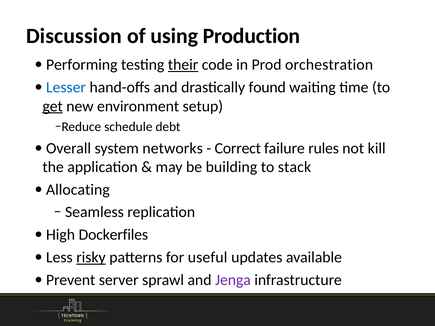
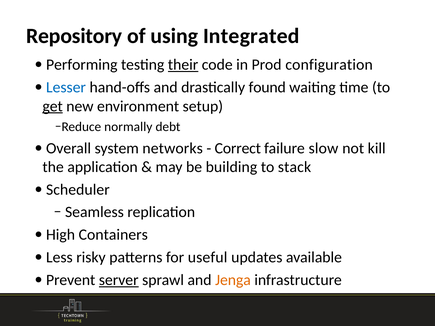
Discussion: Discussion -> Repository (74, 36)
Production: Production -> Integrated (251, 36)
orchestration: orchestration -> configuration (329, 65)
schedule: schedule -> normally (128, 127)
rules: rules -> slow (323, 148)
Allocating: Allocating -> Scheduler (78, 190)
Dockerfiles: Dockerfiles -> Containers (113, 235)
risky underline: present -> none (91, 257)
server underline: none -> present (119, 280)
Jenga colour: purple -> orange (233, 280)
